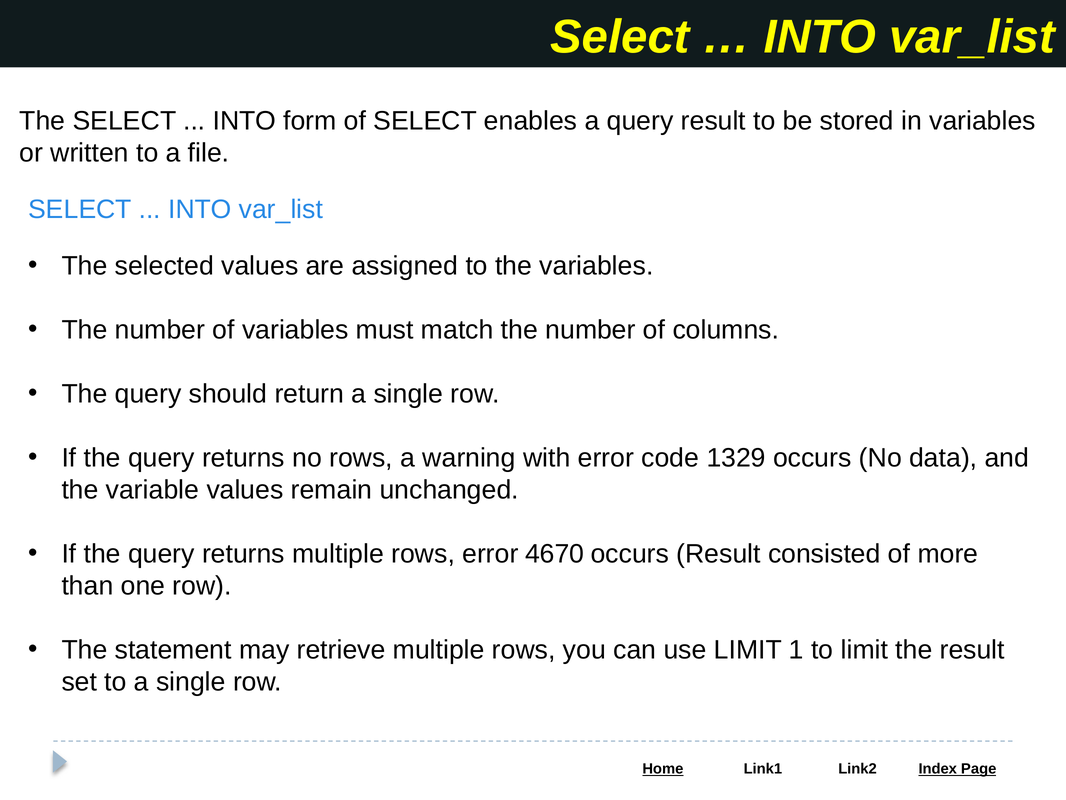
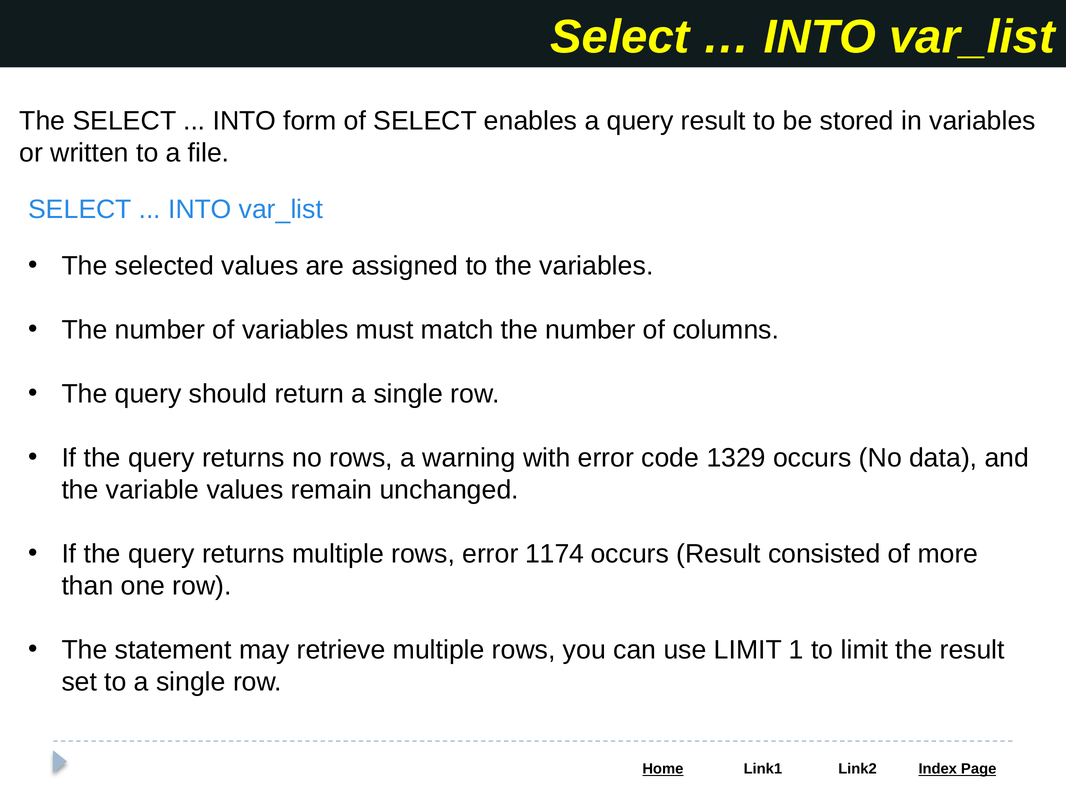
4670: 4670 -> 1174 (555, 554)
